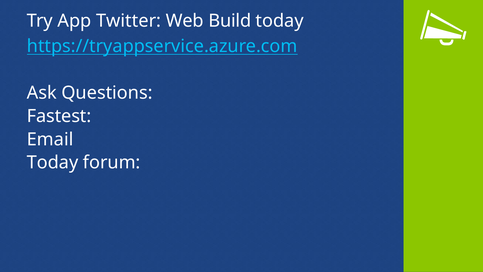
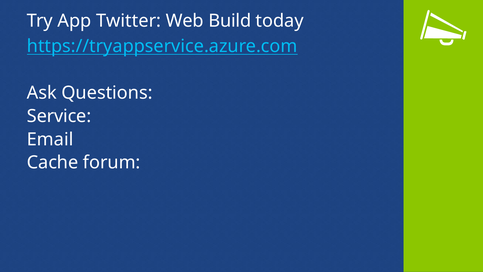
Fastest: Fastest -> Service (59, 116)
Today: Today -> Cache (53, 162)
